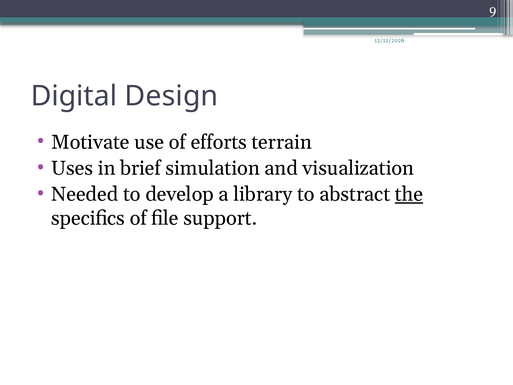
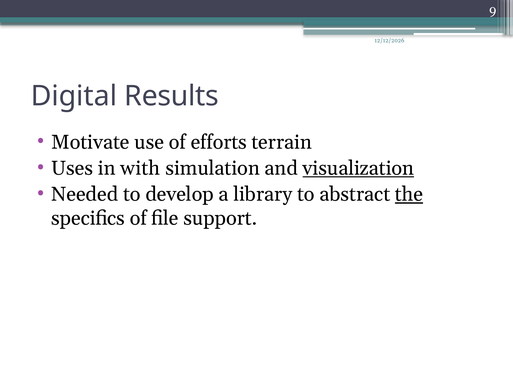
Design: Design -> Results (172, 96)
brief: brief -> with (140, 168)
visualization underline: none -> present (358, 168)
